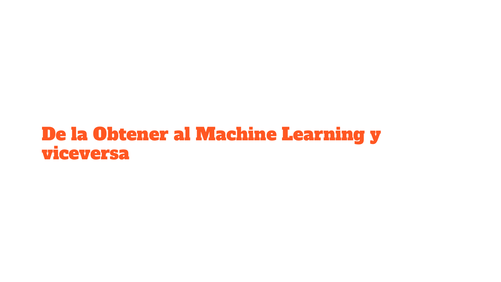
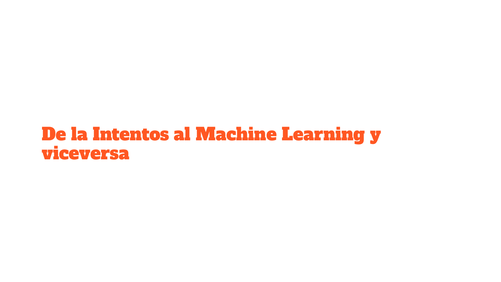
Obtener: Obtener -> Intentos (131, 135)
